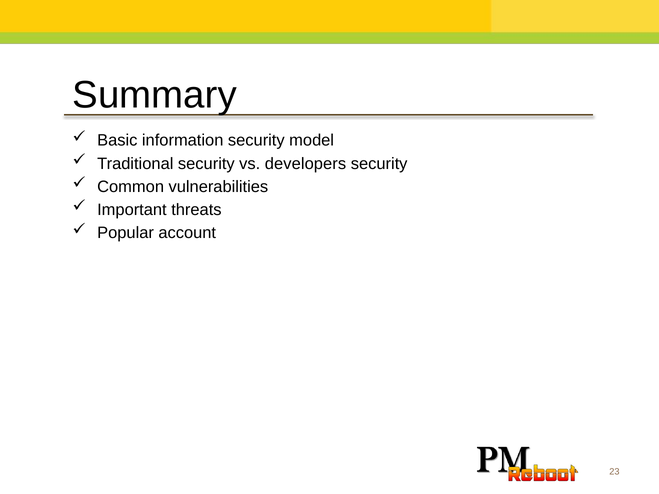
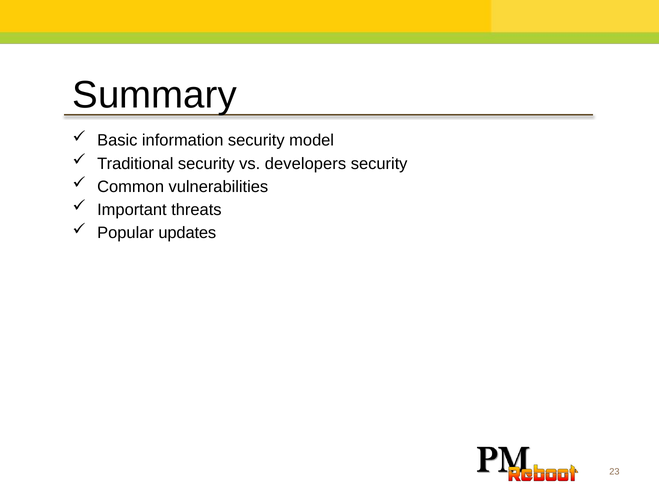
account: account -> updates (187, 233)
